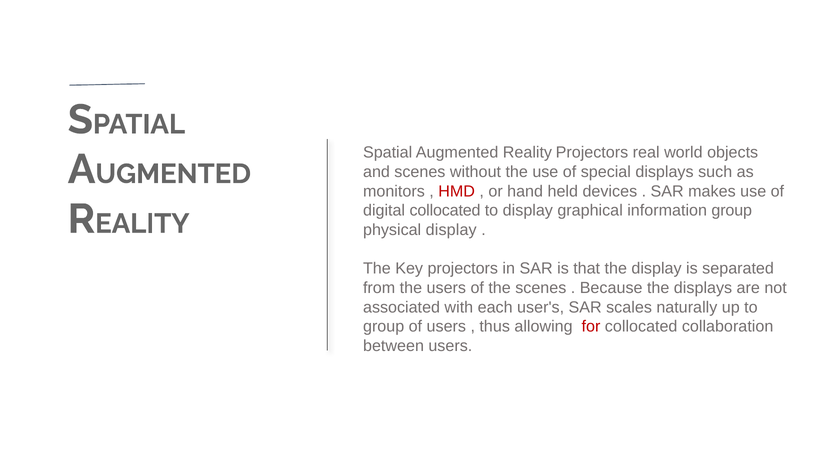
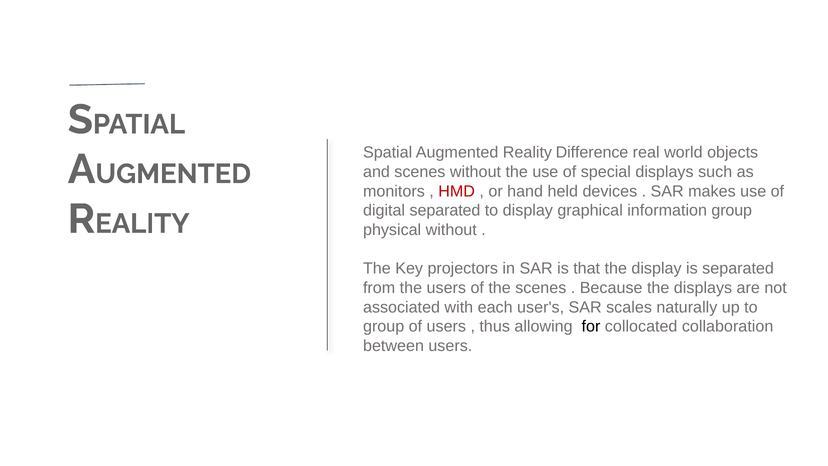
Reality Projectors: Projectors -> Difference (592, 153)
digital collocated: collocated -> separated (445, 211)
physical display: display -> without (451, 230)
for colour: red -> black (591, 327)
